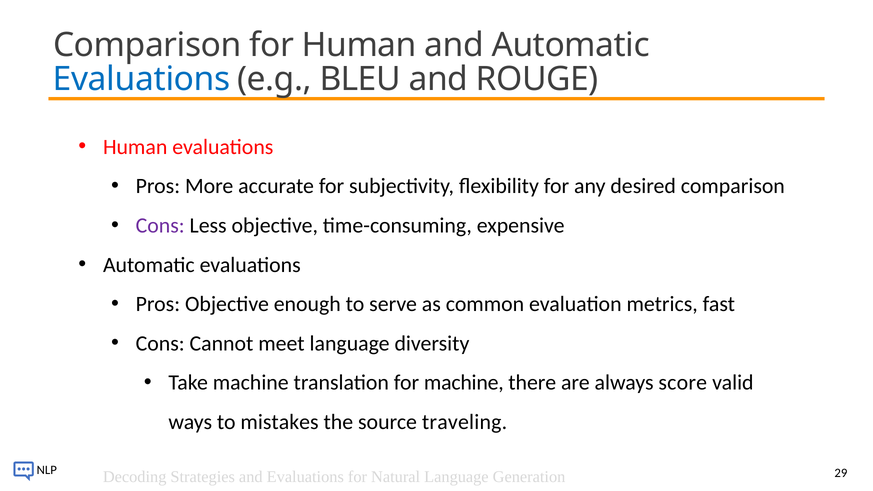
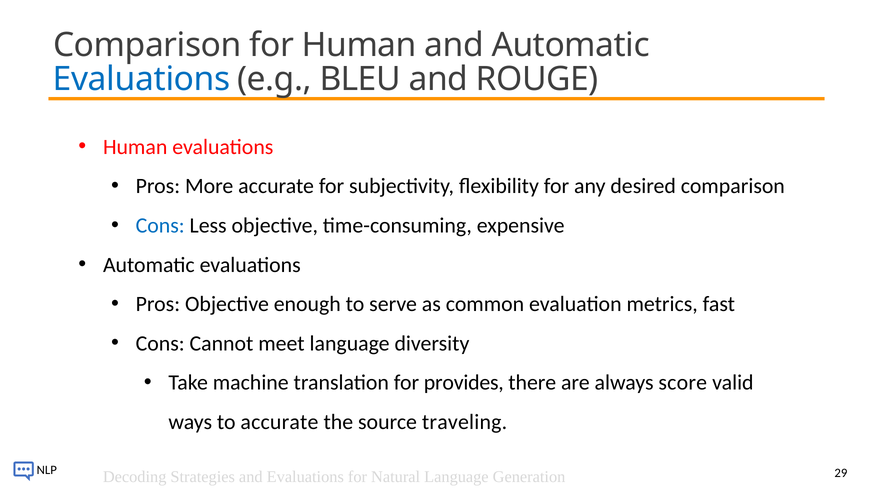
Cons colour: purple -> blue (160, 226)
for machine: machine -> provides (464, 383)
to mistakes: mistakes -> accurate (279, 422)
